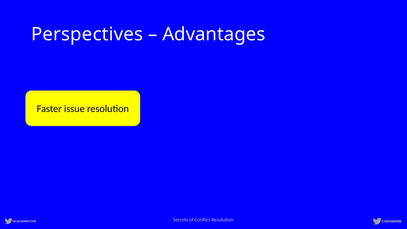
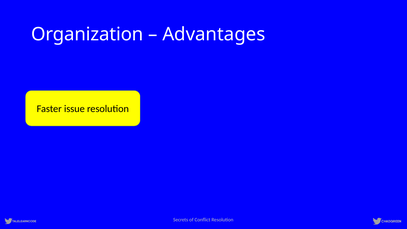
Perspectives: Perspectives -> Organization (87, 34)
